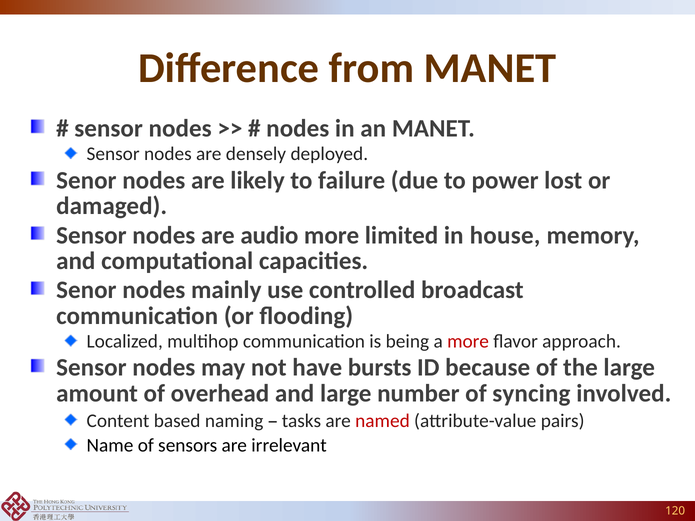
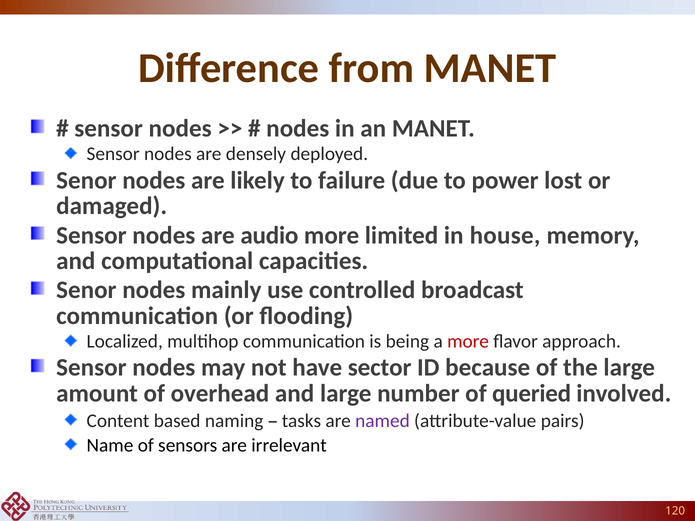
bursts: bursts -> sector (380, 368)
syncing: syncing -> queried (532, 393)
named colour: red -> purple (382, 421)
